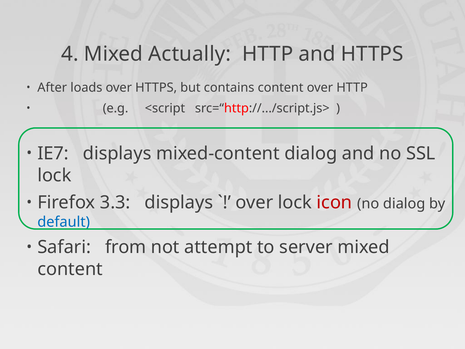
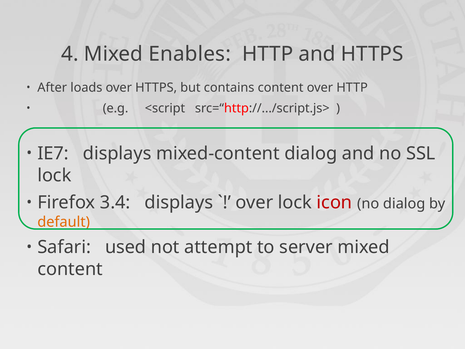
Actually: Actually -> Enables (190, 54)
3.3: 3.3 -> 3.4 (115, 202)
default colour: blue -> orange (64, 222)
from: from -> used (126, 247)
